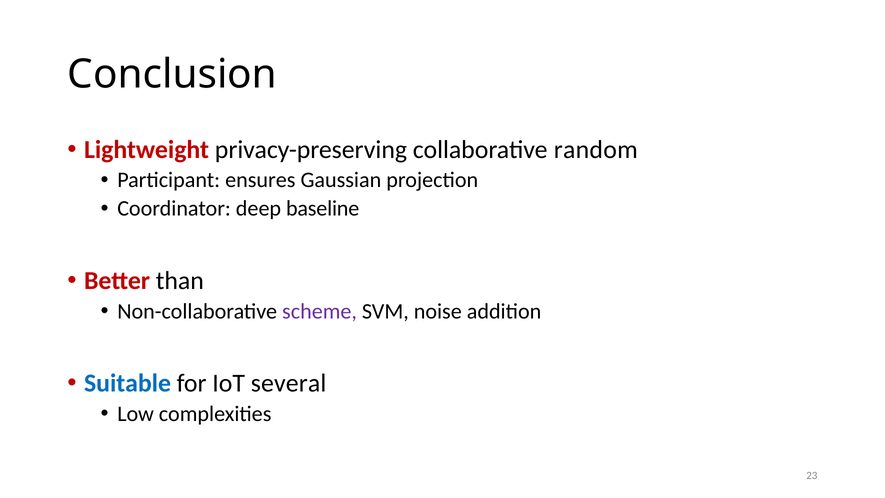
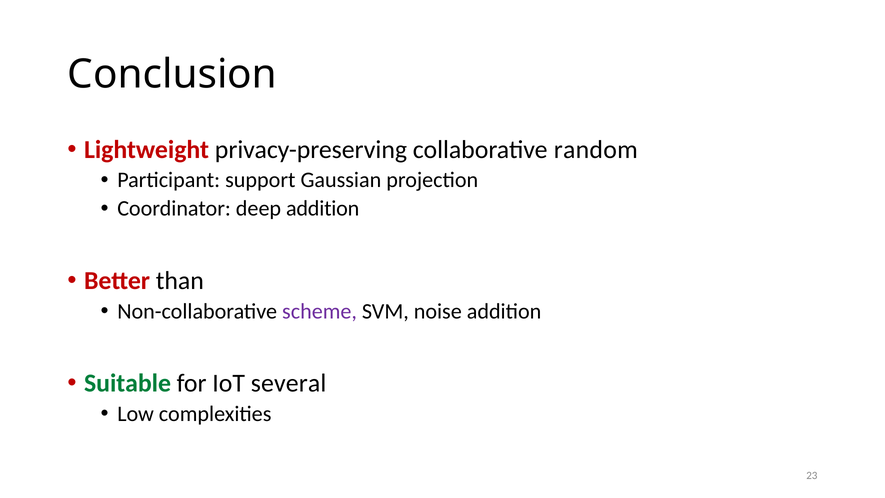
ensures: ensures -> support (260, 180)
deep baseline: baseline -> addition (323, 209)
Suitable colour: blue -> green (128, 383)
